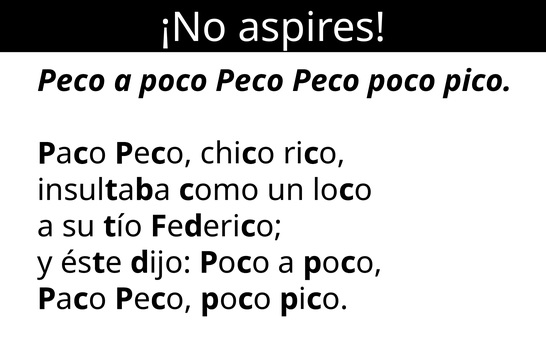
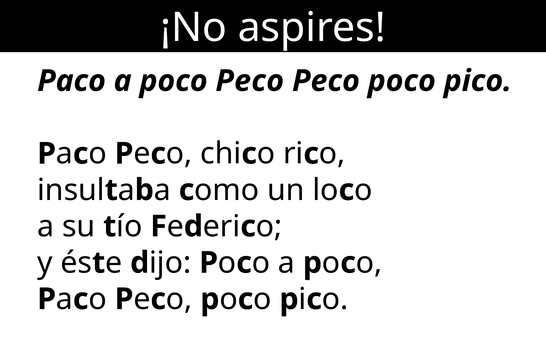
Peco: Peco -> Paco (72, 81)
